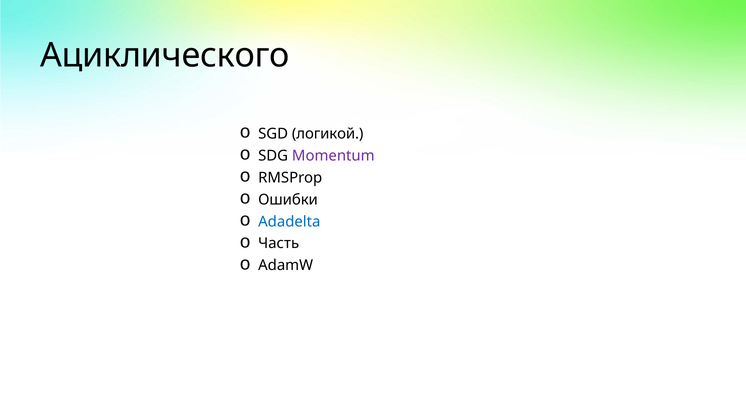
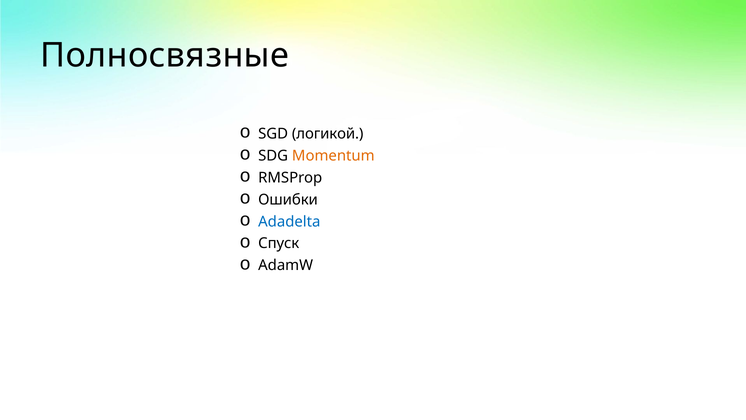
Ациклического: Ациклического -> Полносвязные (165, 55)
Momentum colour: purple -> orange (333, 156)
Часть: Часть -> Спуск (279, 243)
